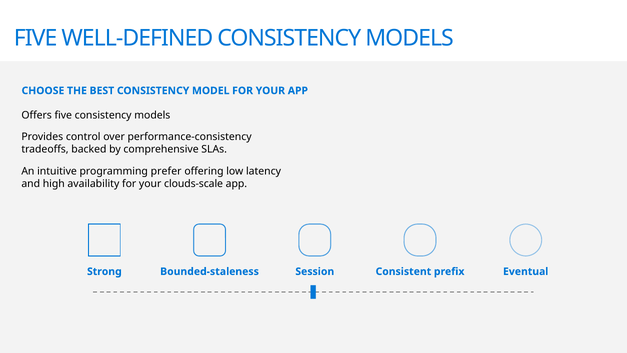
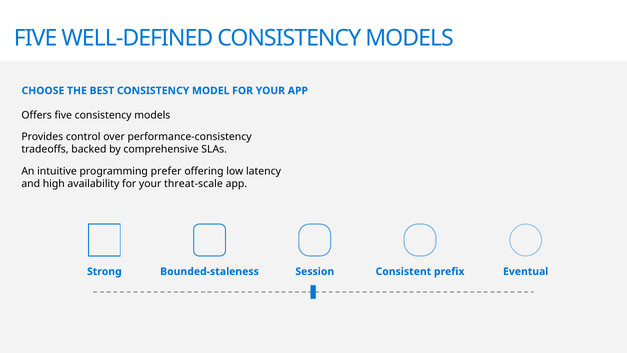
clouds-scale: clouds-scale -> threat-scale (193, 183)
